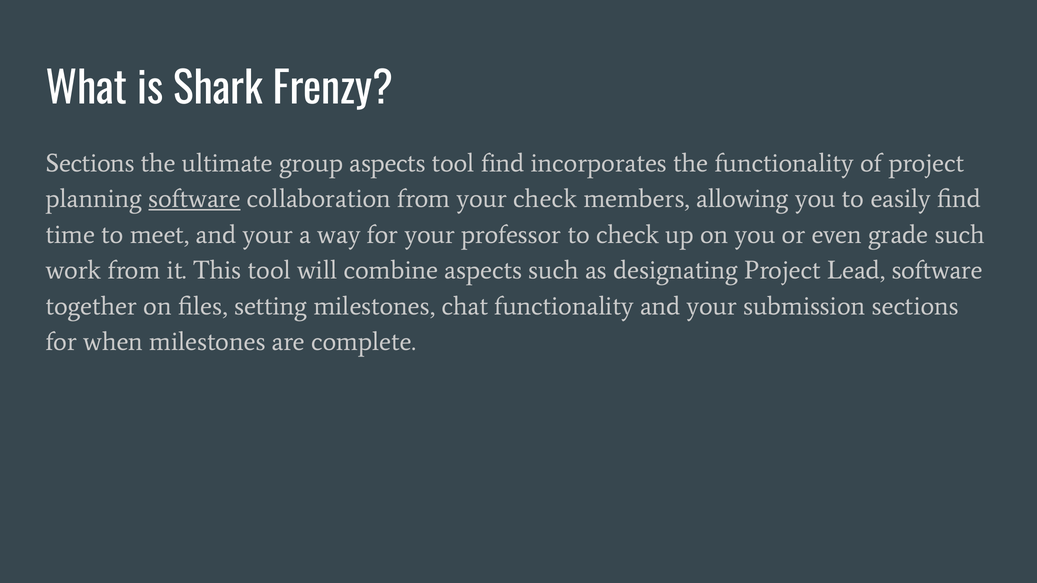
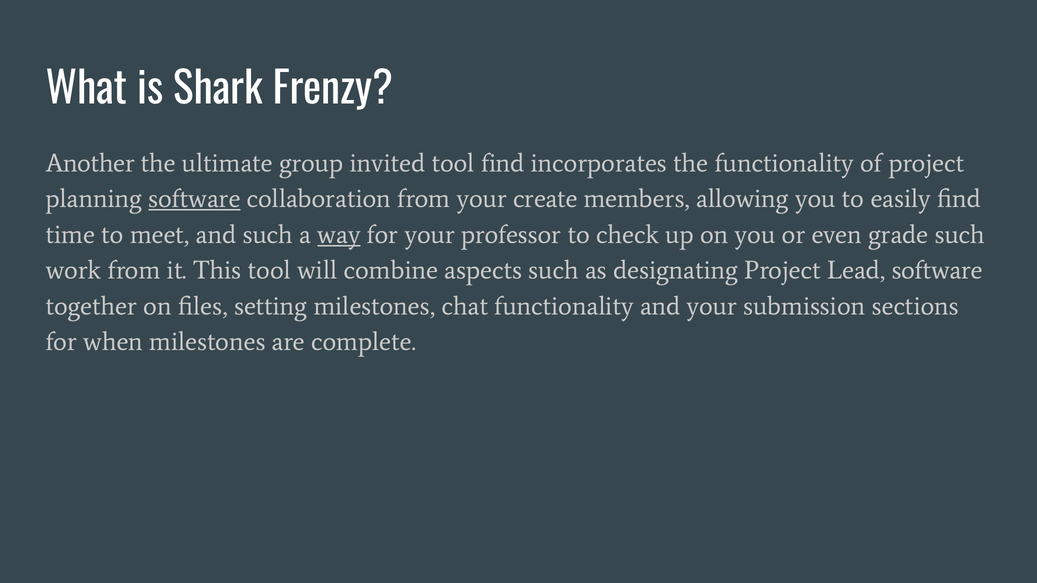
Sections: Sections -> Another (90, 163)
group aspects: aspects -> invited (387, 163)
your check: check -> create (545, 199)
meet and your: your -> such (268, 235)
way underline: none -> present (339, 235)
